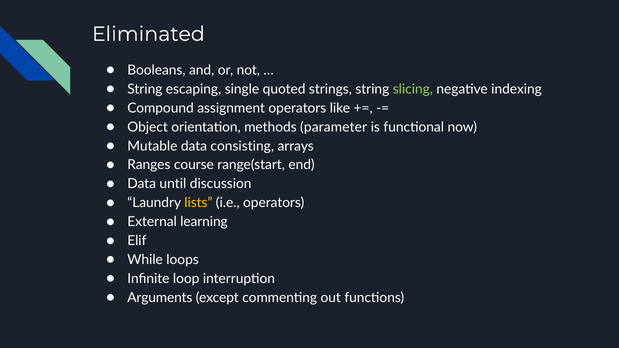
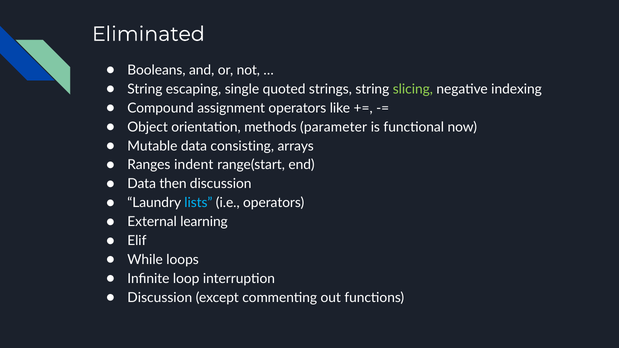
course: course -> indent (194, 165)
until: until -> then (173, 184)
lists colour: yellow -> light blue (198, 203)
Arguments: Arguments -> Discussion (160, 298)
